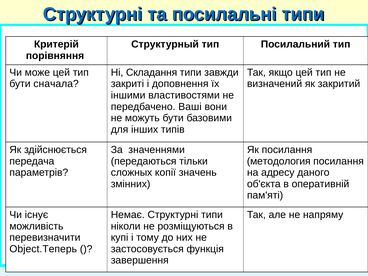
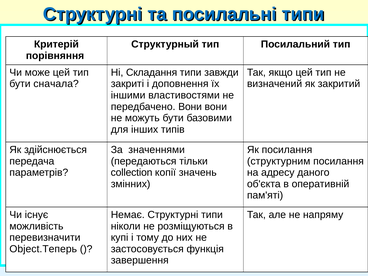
передбачено Ваші: Ваші -> Вони (190, 107)
методология: методология -> структурним (279, 161)
сложных: сложных -> collection (132, 173)
